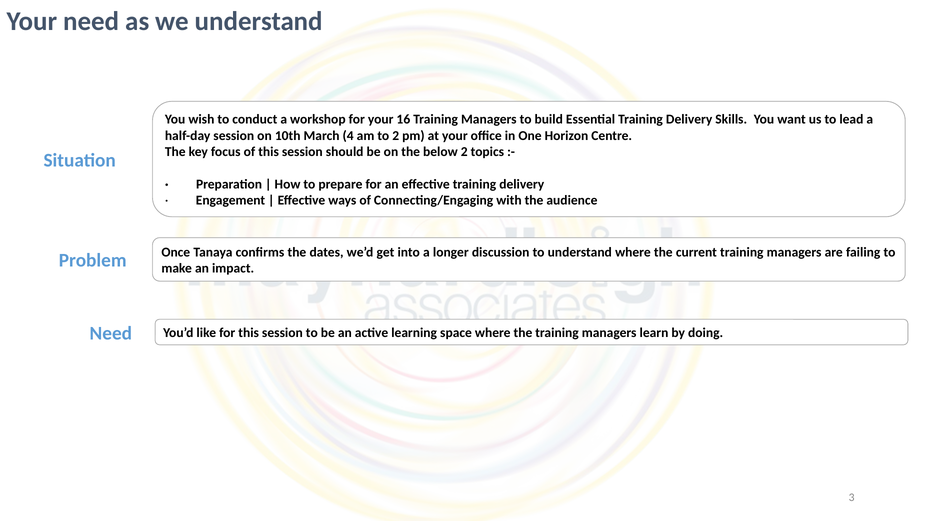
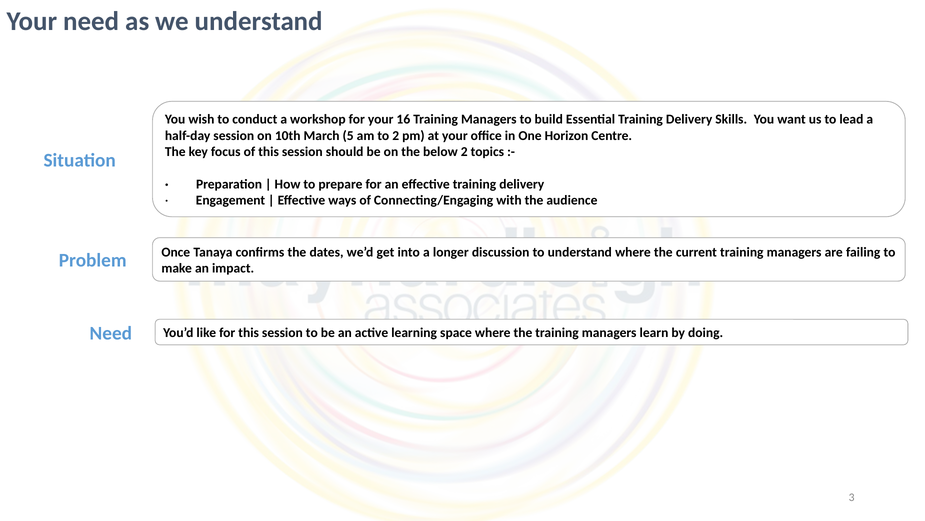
4: 4 -> 5 (348, 135)
